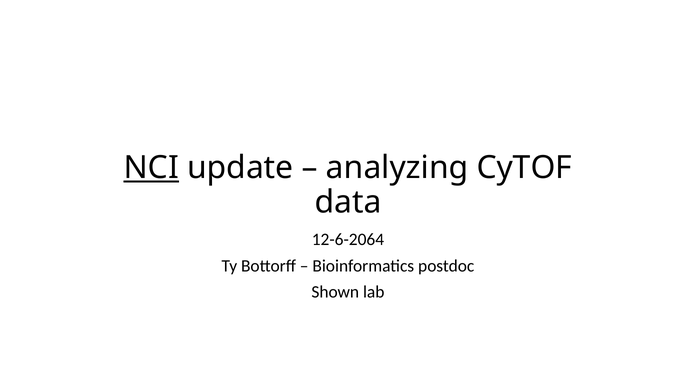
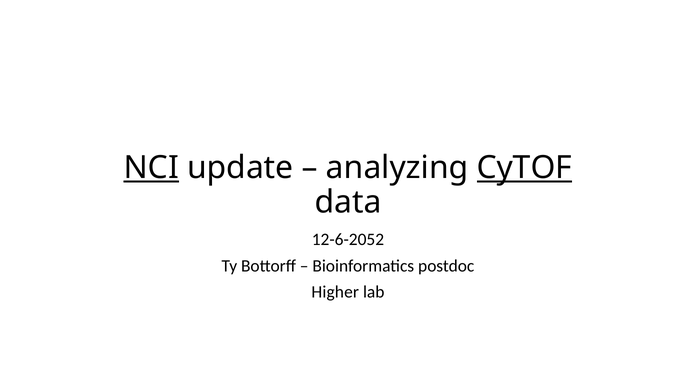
CyTOF underline: none -> present (524, 168)
12-6-2064: 12-6-2064 -> 12-6-2052 (348, 239)
Shown: Shown -> Higher (335, 291)
